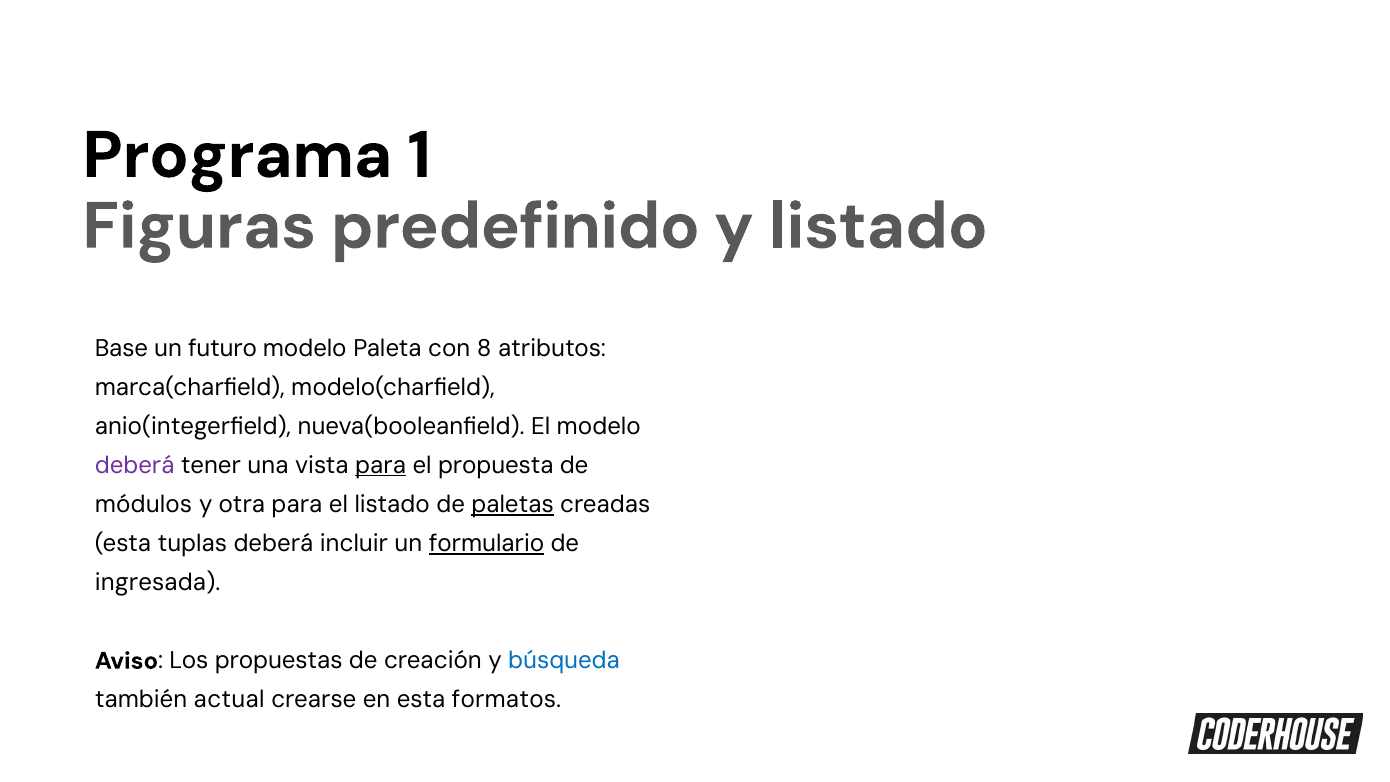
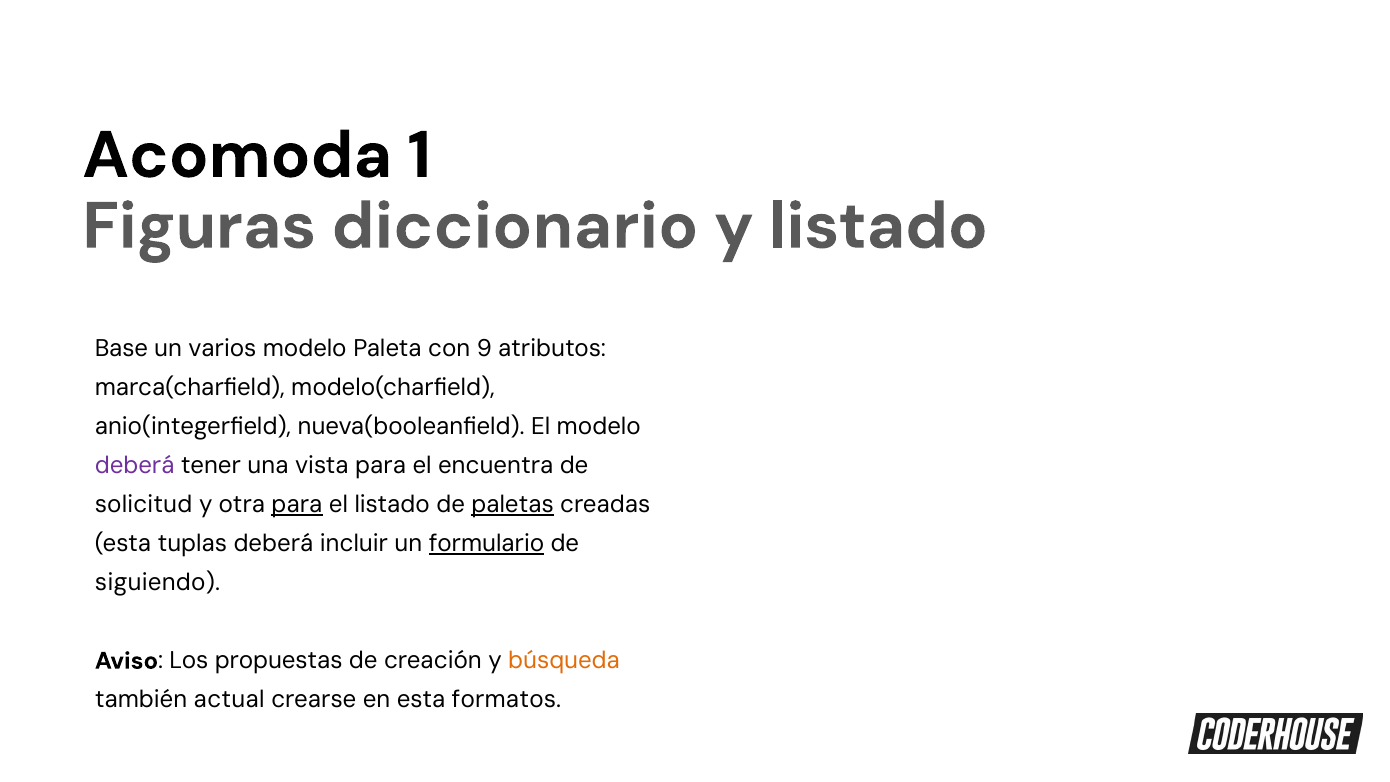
Programa: Programa -> Acomoda (237, 155)
predefinido: predefinido -> diccionario (515, 226)
futuro: futuro -> varios (222, 348)
8: 8 -> 9 (484, 348)
para underline: present -> none (381, 465)
propuesta: propuesta -> encuentra (496, 465)
módulos: módulos -> solicitud (144, 504)
para underline: none -> present (297, 504)
ingresada: ingresada -> siguiendo (158, 583)
búsqueda colour: blue -> orange (564, 661)
